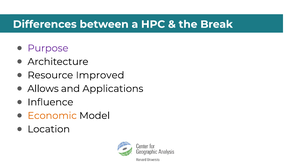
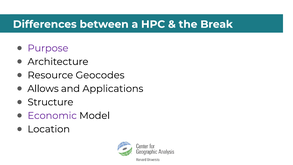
Improved: Improved -> Geocodes (100, 75)
Influence: Influence -> Structure (50, 102)
Economic colour: orange -> purple (52, 116)
